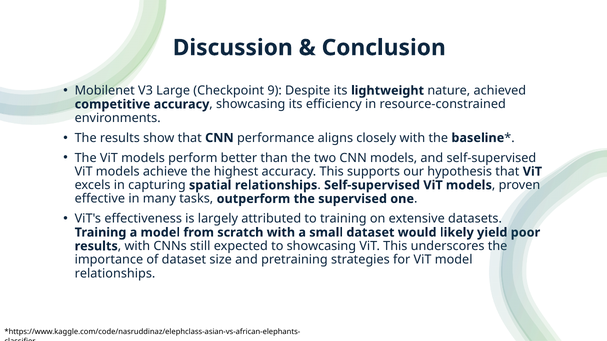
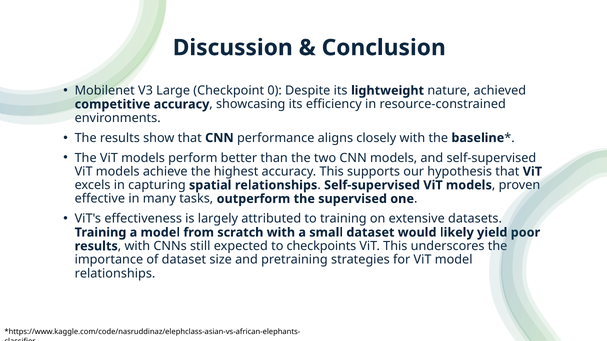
9: 9 -> 0 (275, 91)
to showcasing: showcasing -> checkpoints (321, 246)
